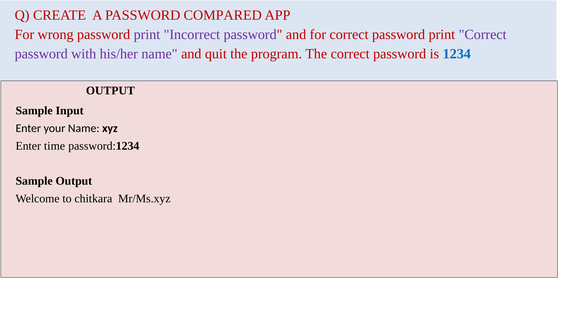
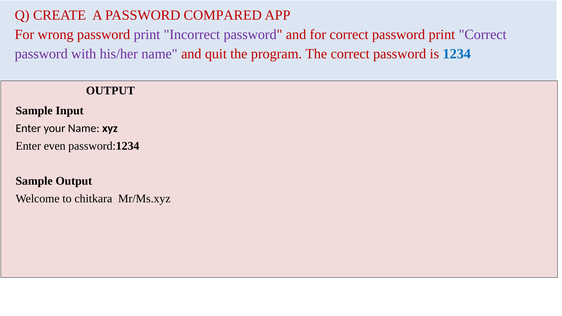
time: time -> even (55, 146)
